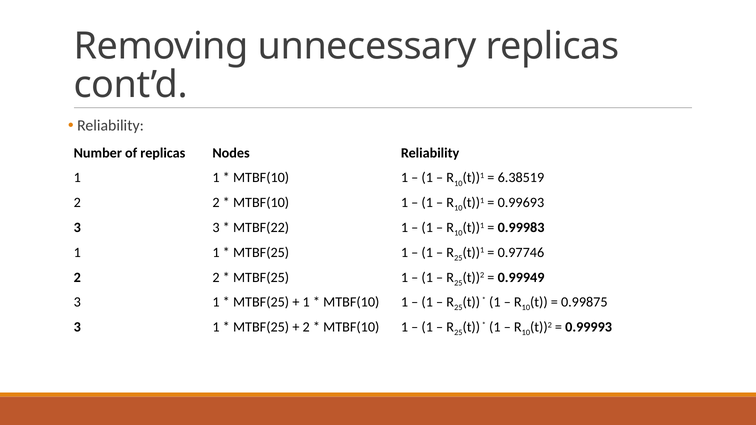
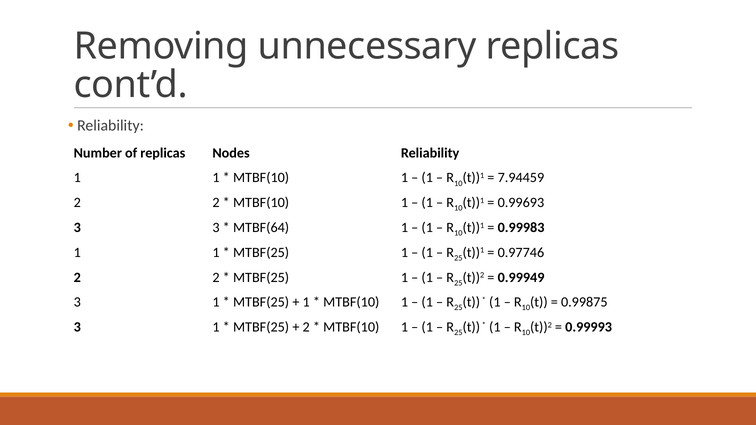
6.38519: 6.38519 -> 7.94459 (521, 178)
MTBF(22: MTBF(22 -> MTBF(64 (261, 228)
